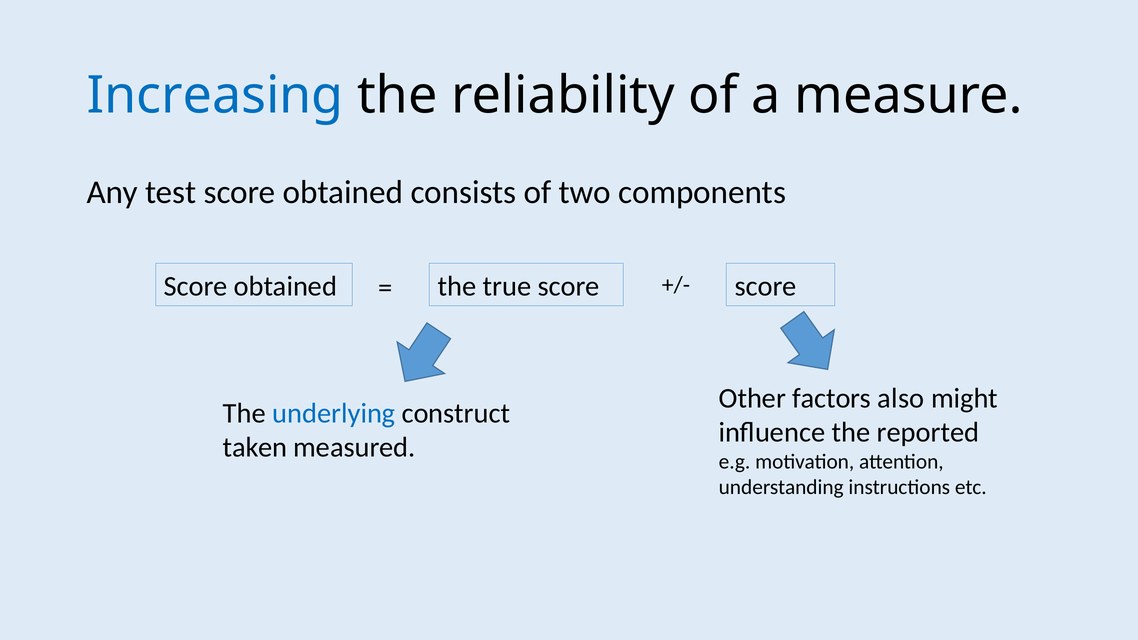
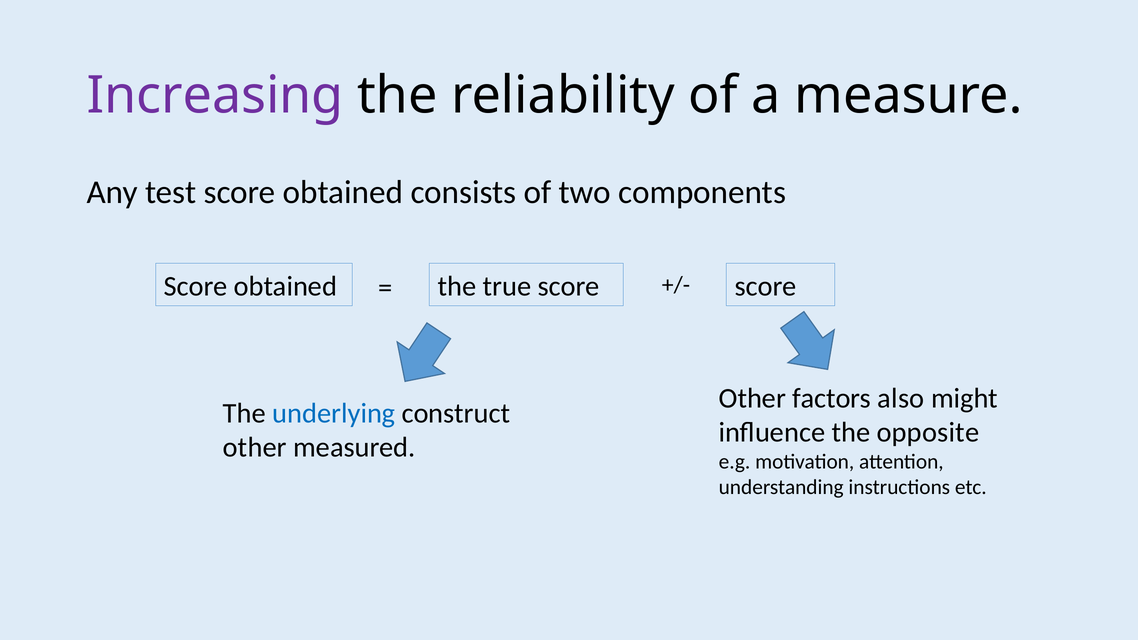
Increasing colour: blue -> purple (215, 96)
reported: reported -> opposite (928, 433)
taken: taken -> other (255, 447)
